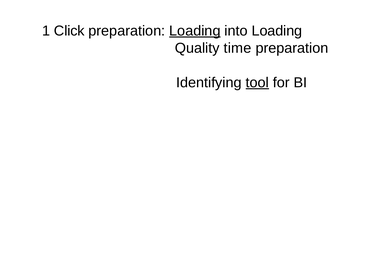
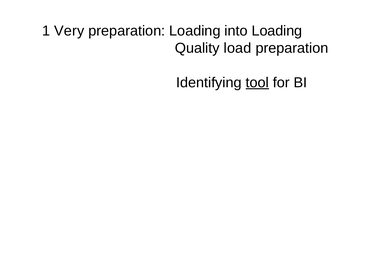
Click: Click -> Very (69, 31)
Loading underline: present -> none (195, 31)
time: time -> load (238, 48)
